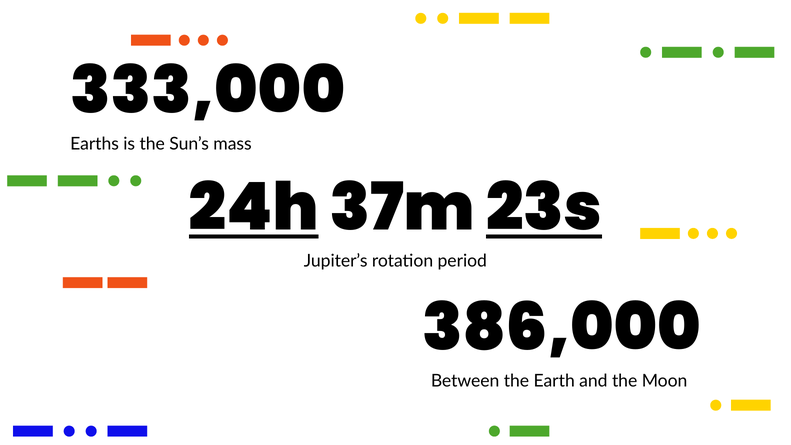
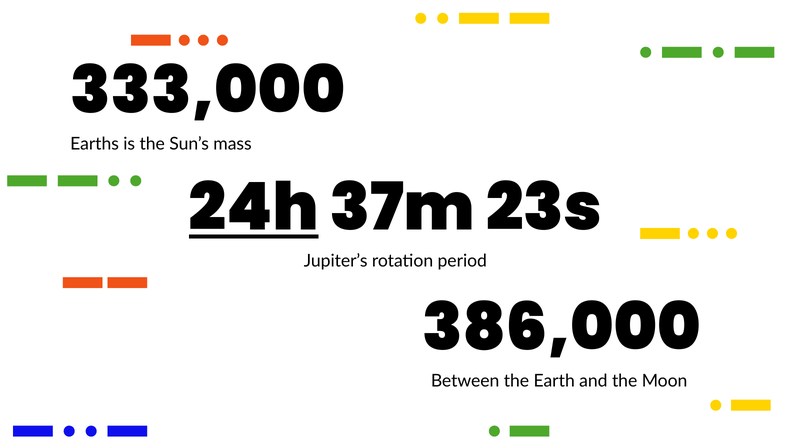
23s underline: present -> none (544, 208)
